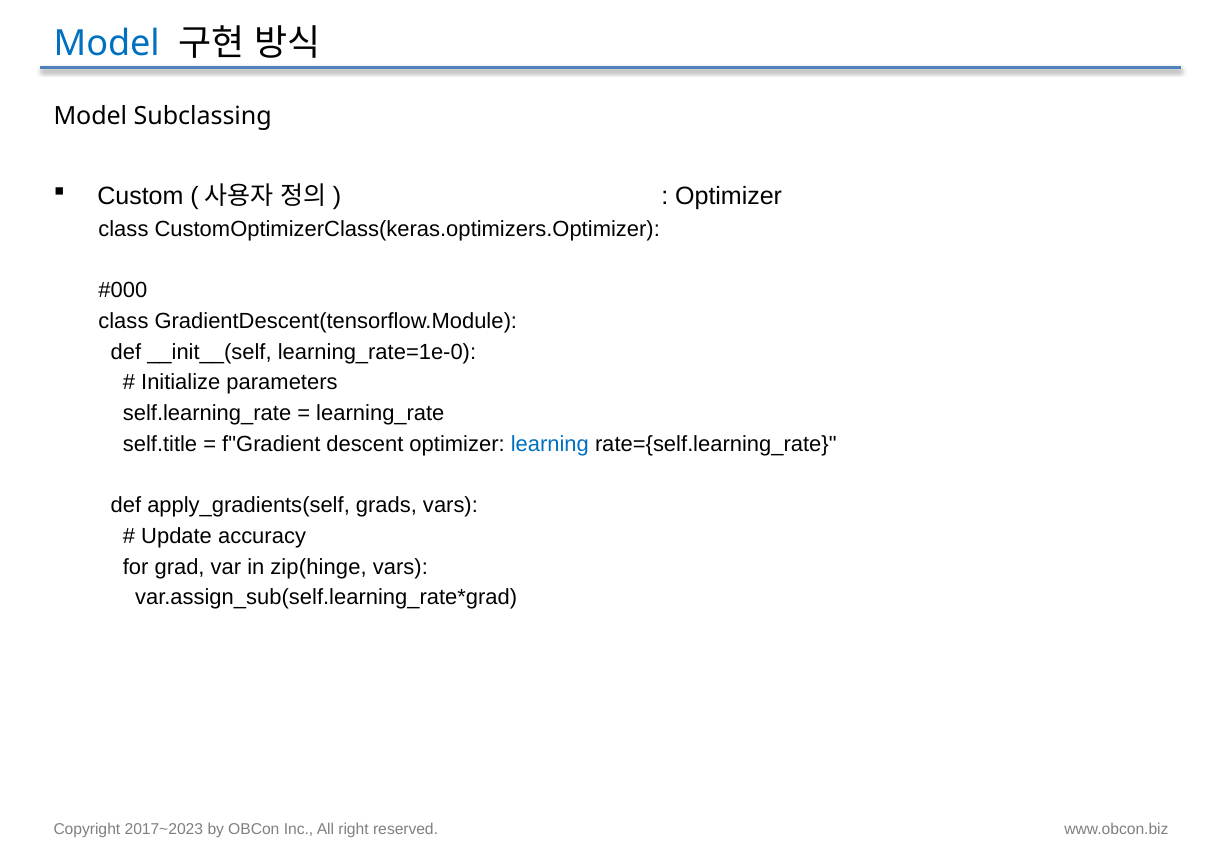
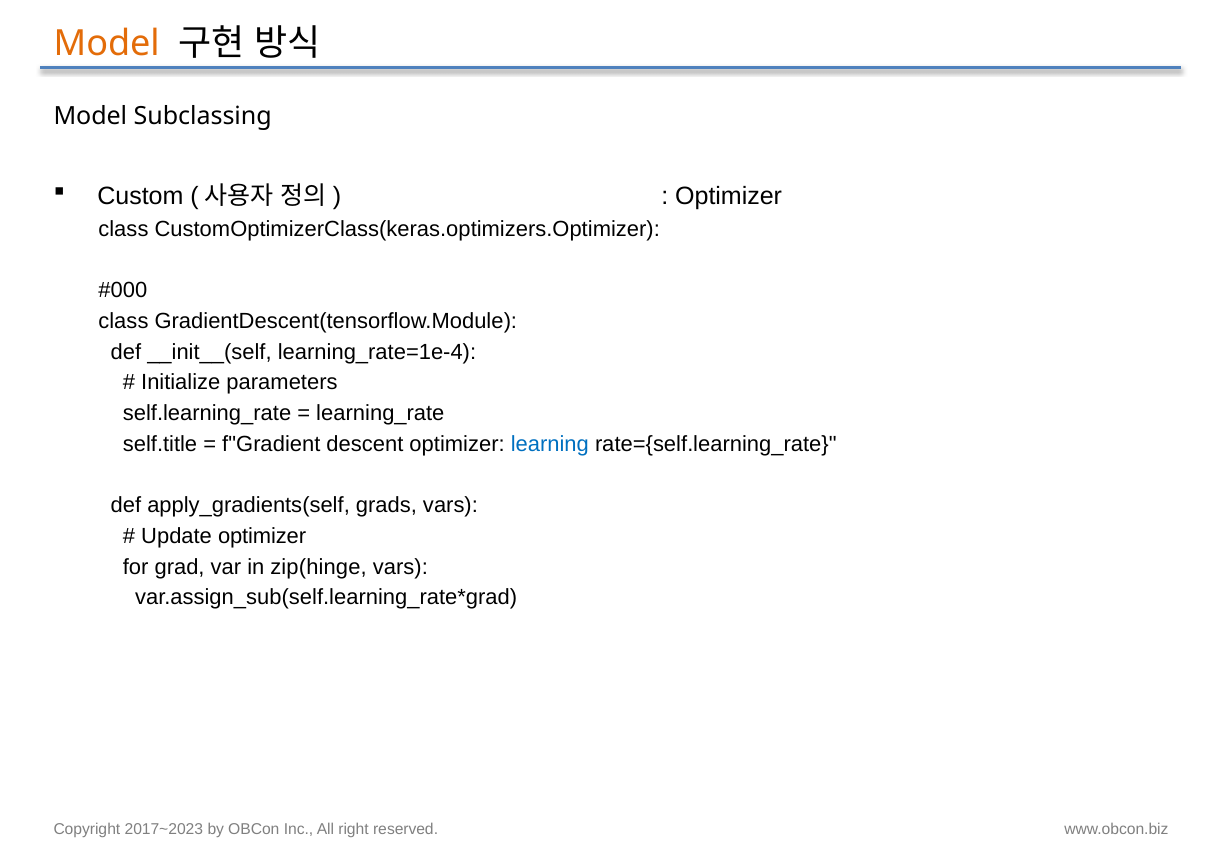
Model colour: blue -> orange (107, 44)
learning_rate=1e-0: learning_rate=1e-0 -> learning_rate=1e-4 (377, 352)
Update accuracy: accuracy -> optimizer (262, 536)
